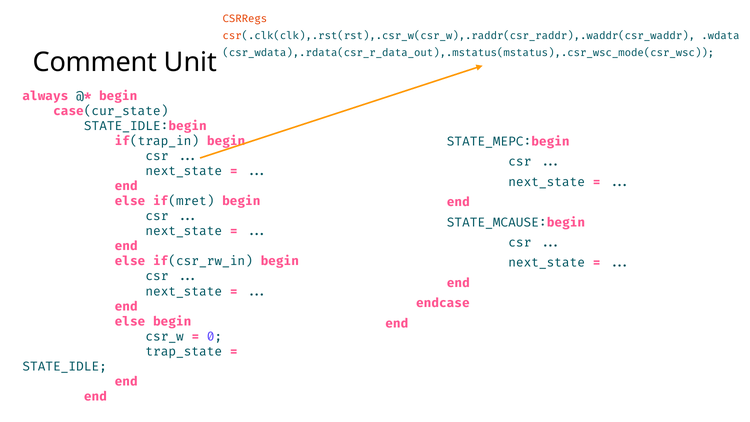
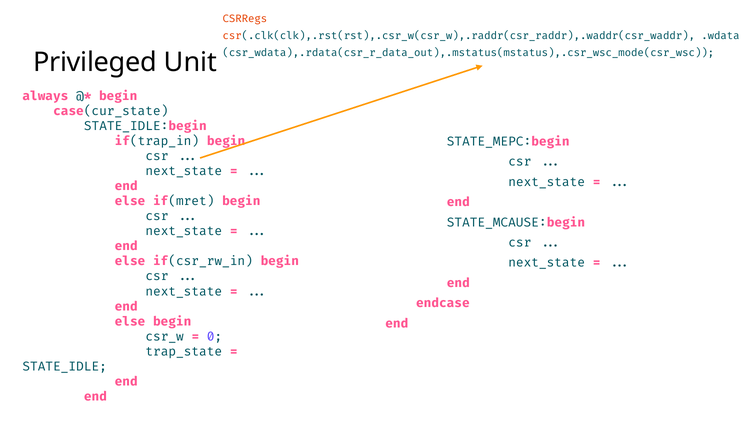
Comment: Comment -> Privileged (95, 62)
